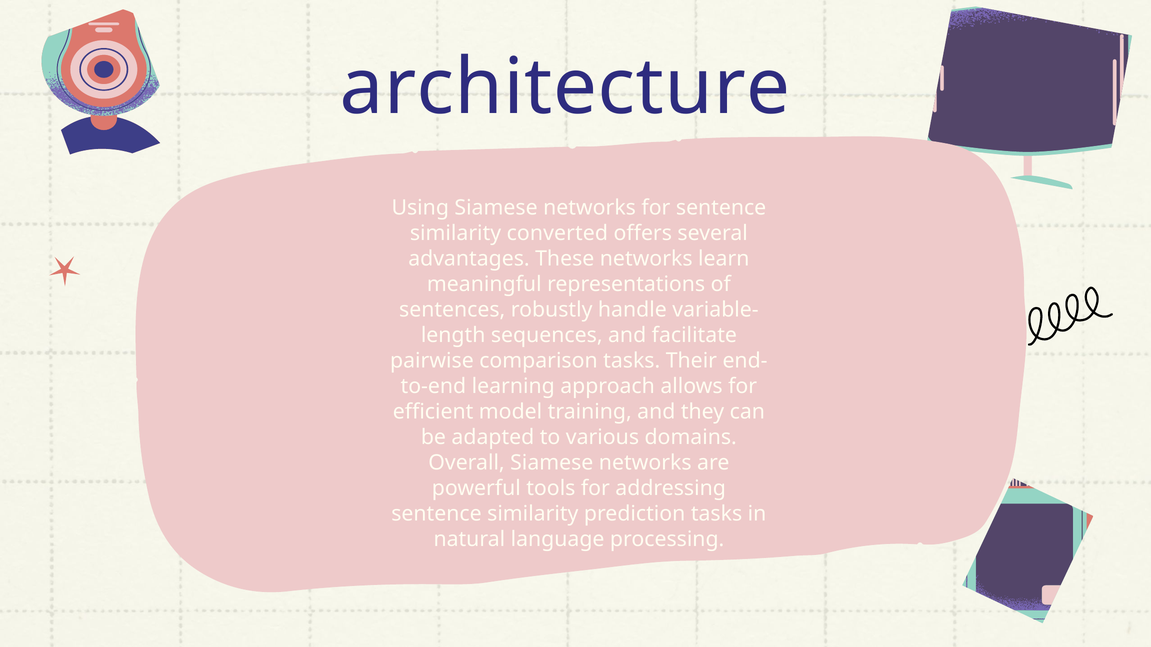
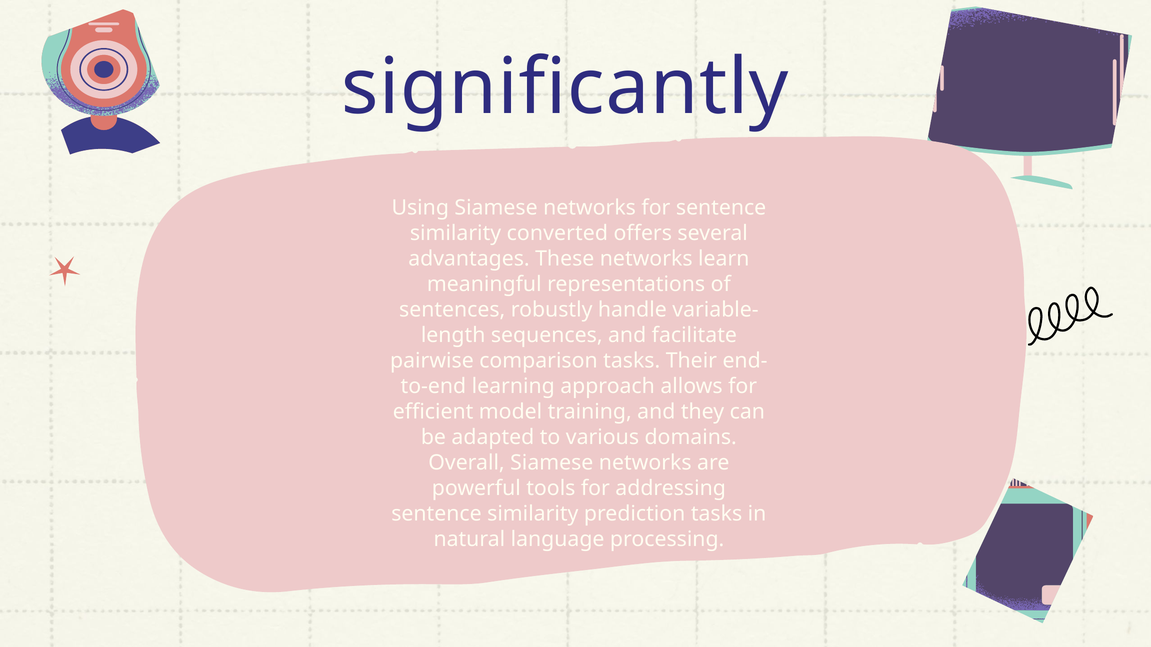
architecture: architecture -> significantly (565, 88)
